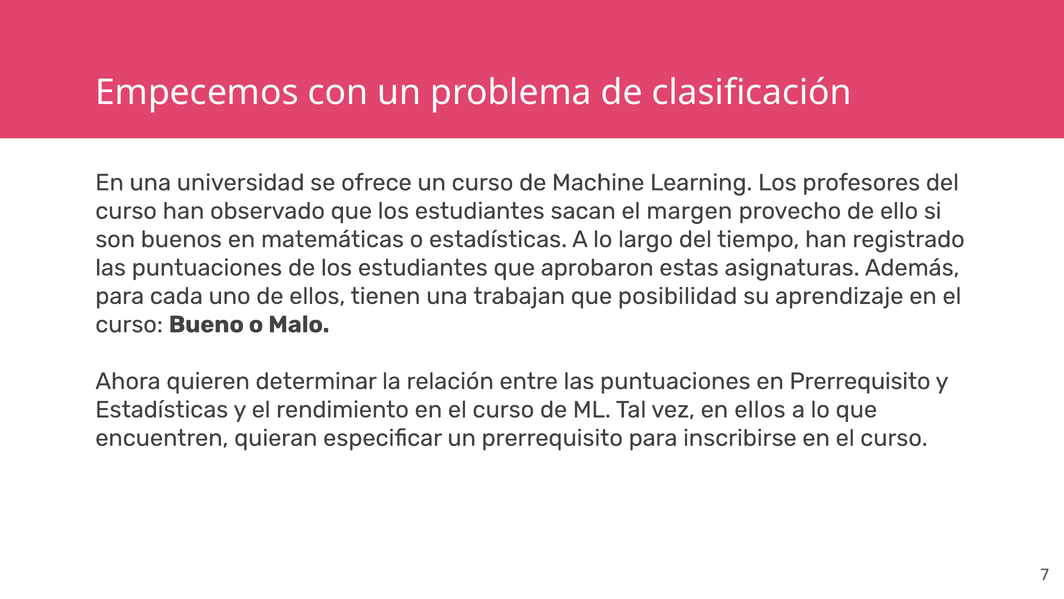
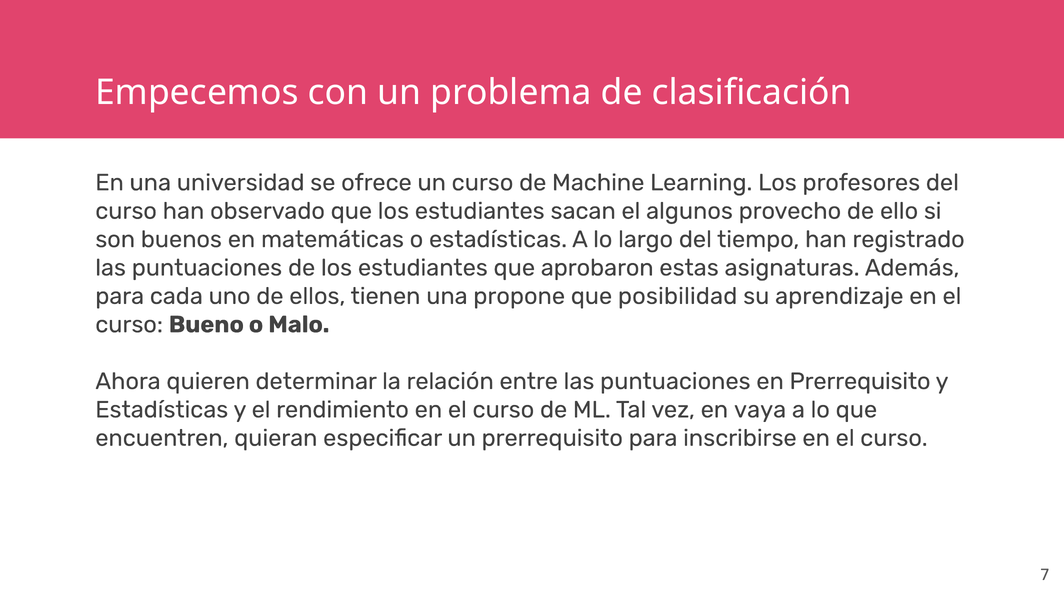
margen: margen -> algunos (690, 211)
trabajan: trabajan -> propone (519, 296)
en ellos: ellos -> vaya (760, 409)
